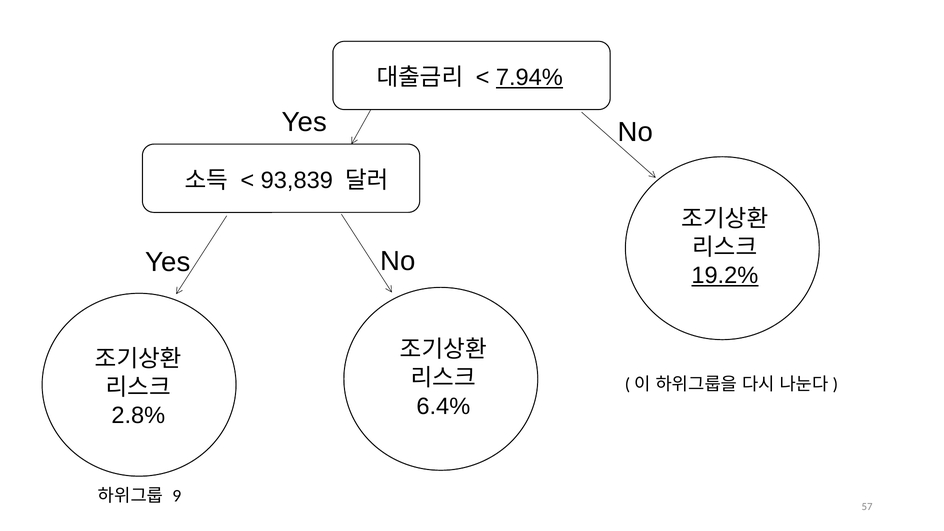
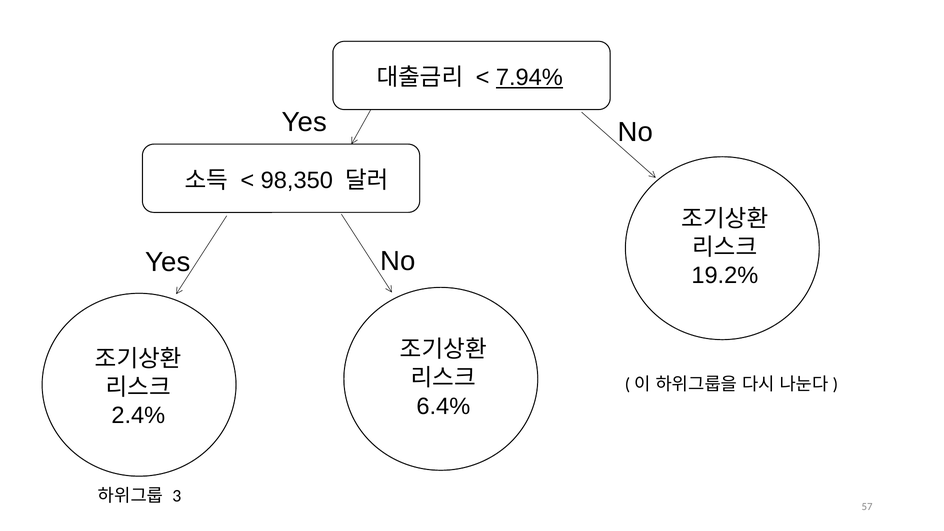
93,839: 93,839 -> 98,350 (297, 180)
19.2% underline: present -> none (725, 276)
2.8%: 2.8% -> 2.4% (138, 416)
9: 9 -> 3 (177, 496)
